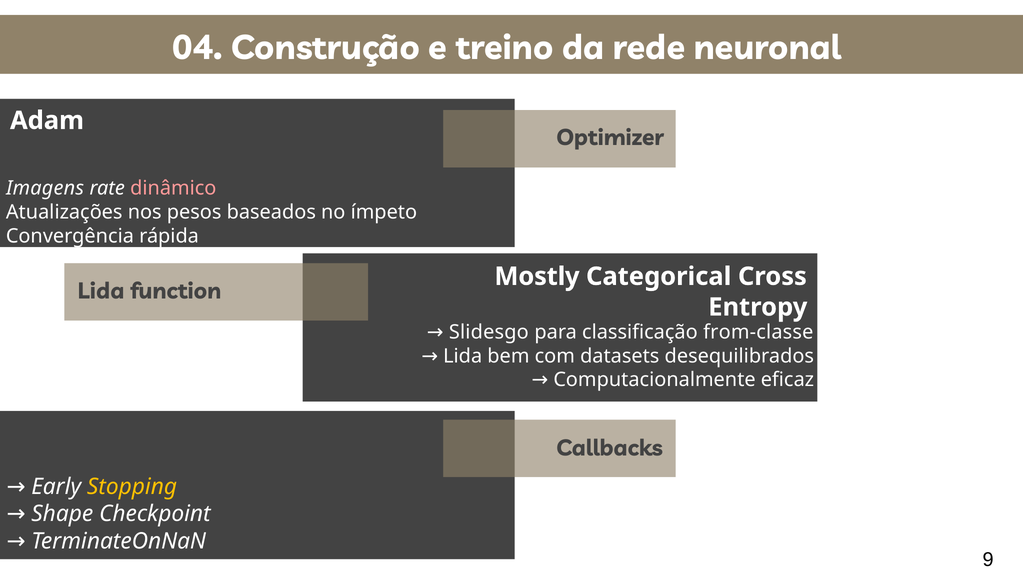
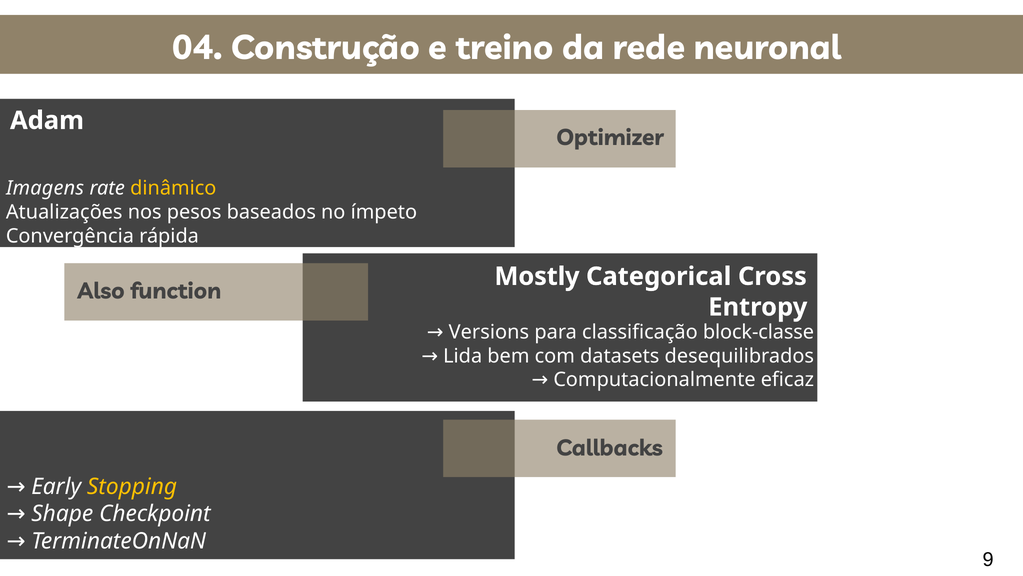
dinâmico colour: pink -> yellow (173, 188)
Lida: Lida -> Also (101, 291)
Slidesgo: Slidesgo -> Versions (489, 332)
from-classe: from-classe -> block-classe (758, 332)
